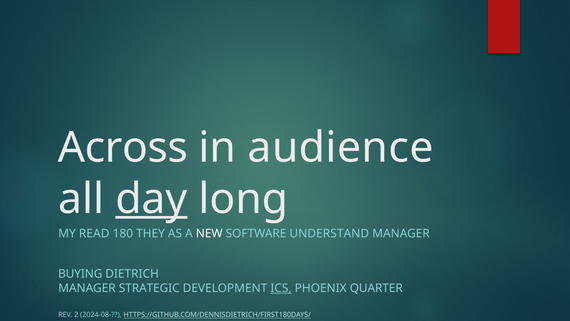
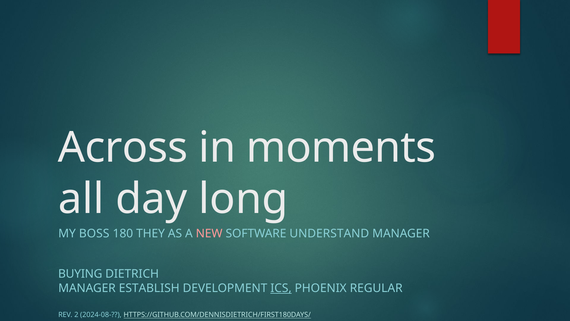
audience: audience -> moments (341, 147)
day underline: present -> none (151, 199)
READ: READ -> BOSS (94, 233)
NEW colour: white -> pink (209, 233)
STRATEGIC: STRATEGIC -> ESTABLISH (149, 288)
QUARTER: QUARTER -> REGULAR (376, 288)
